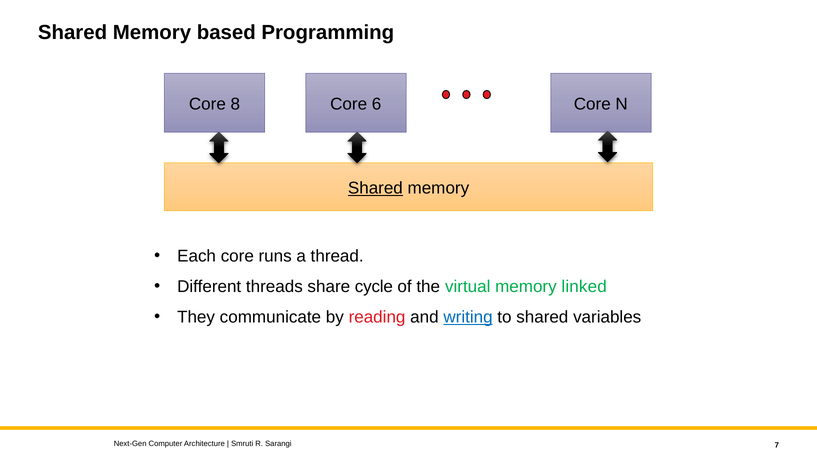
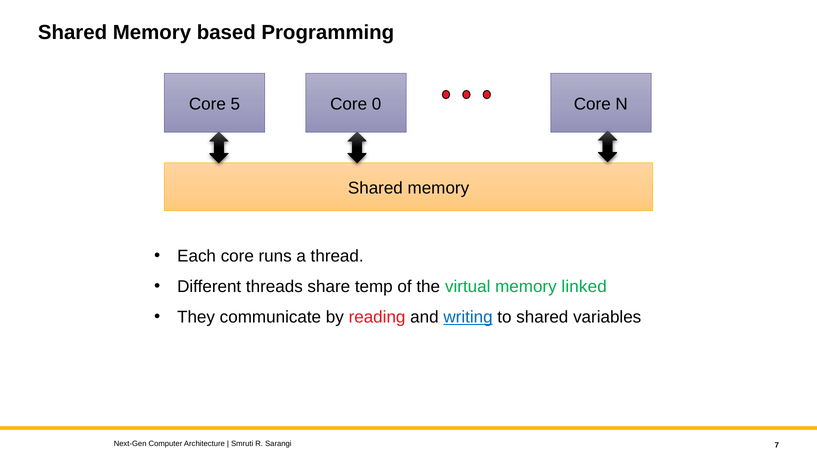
8: 8 -> 5 (235, 104)
6: 6 -> 0 (377, 104)
Shared underline: present -> none (375, 188)
cycle: cycle -> temp (374, 287)
